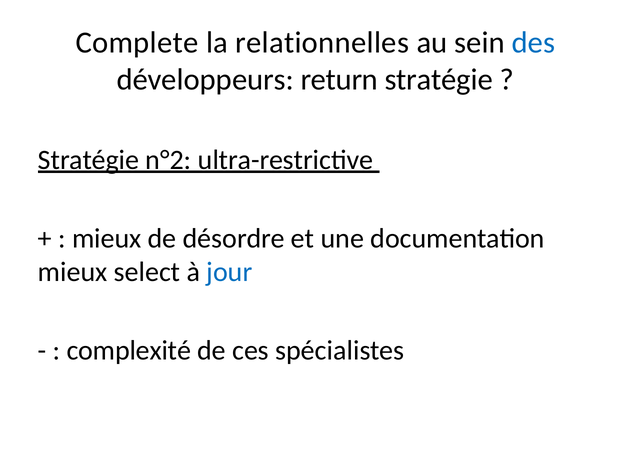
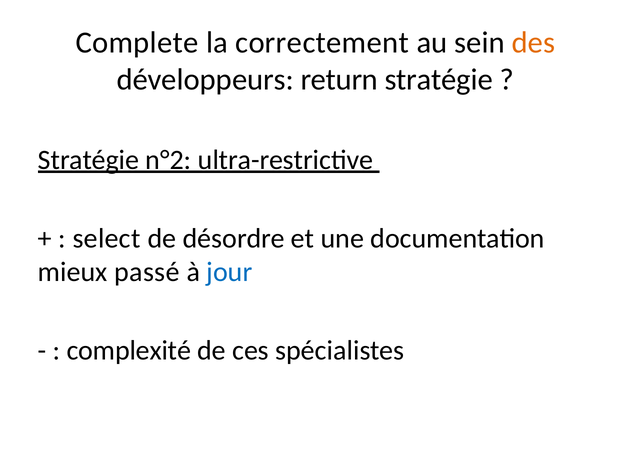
relationnelles: relationnelles -> correctement (322, 43)
des colour: blue -> orange (534, 43)
mieux: mieux -> select (107, 238)
select: select -> passé (147, 272)
